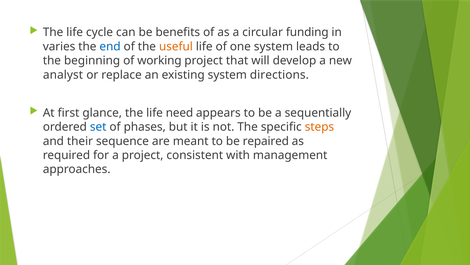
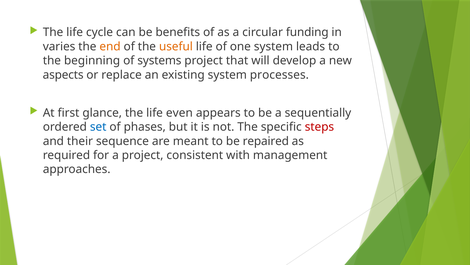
end colour: blue -> orange (110, 46)
working: working -> systems (159, 61)
analyst: analyst -> aspects (63, 75)
directions: directions -> processes (279, 75)
need: need -> even (179, 113)
steps colour: orange -> red (319, 127)
